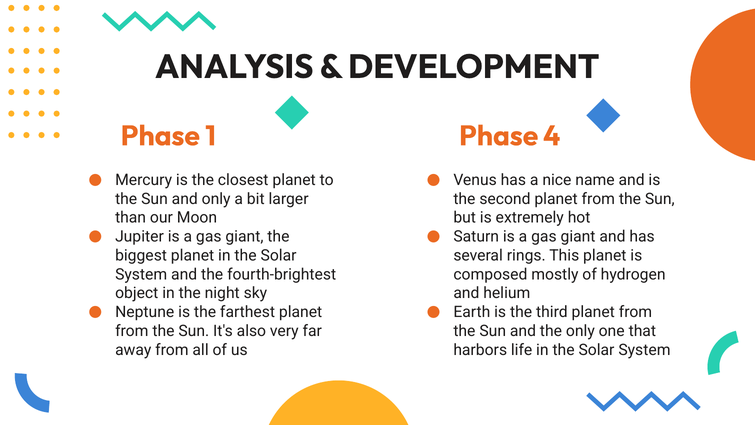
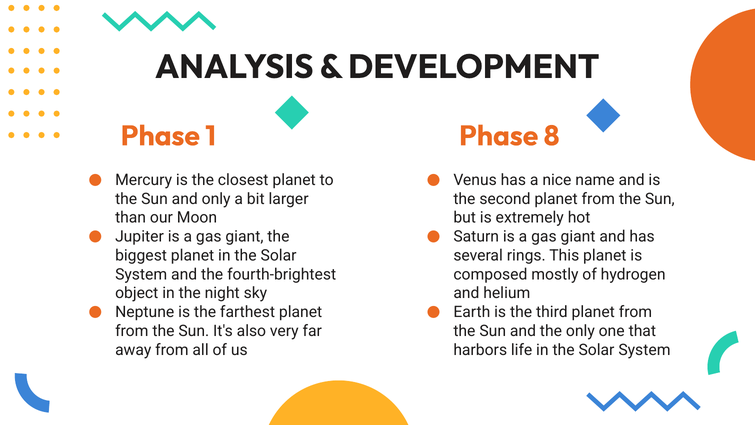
4: 4 -> 8 (552, 136)
